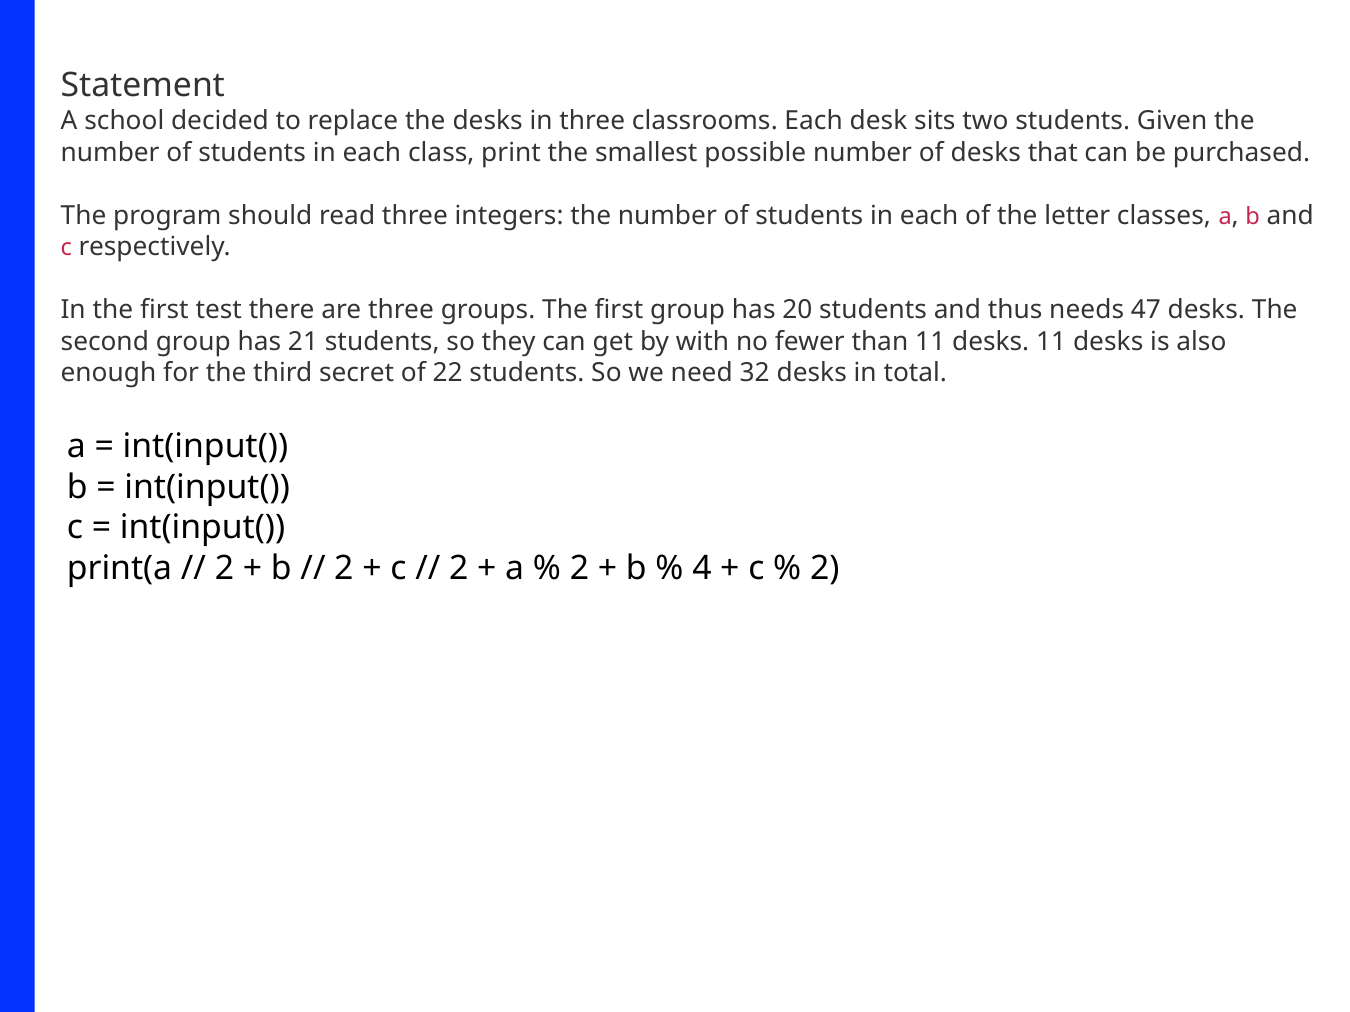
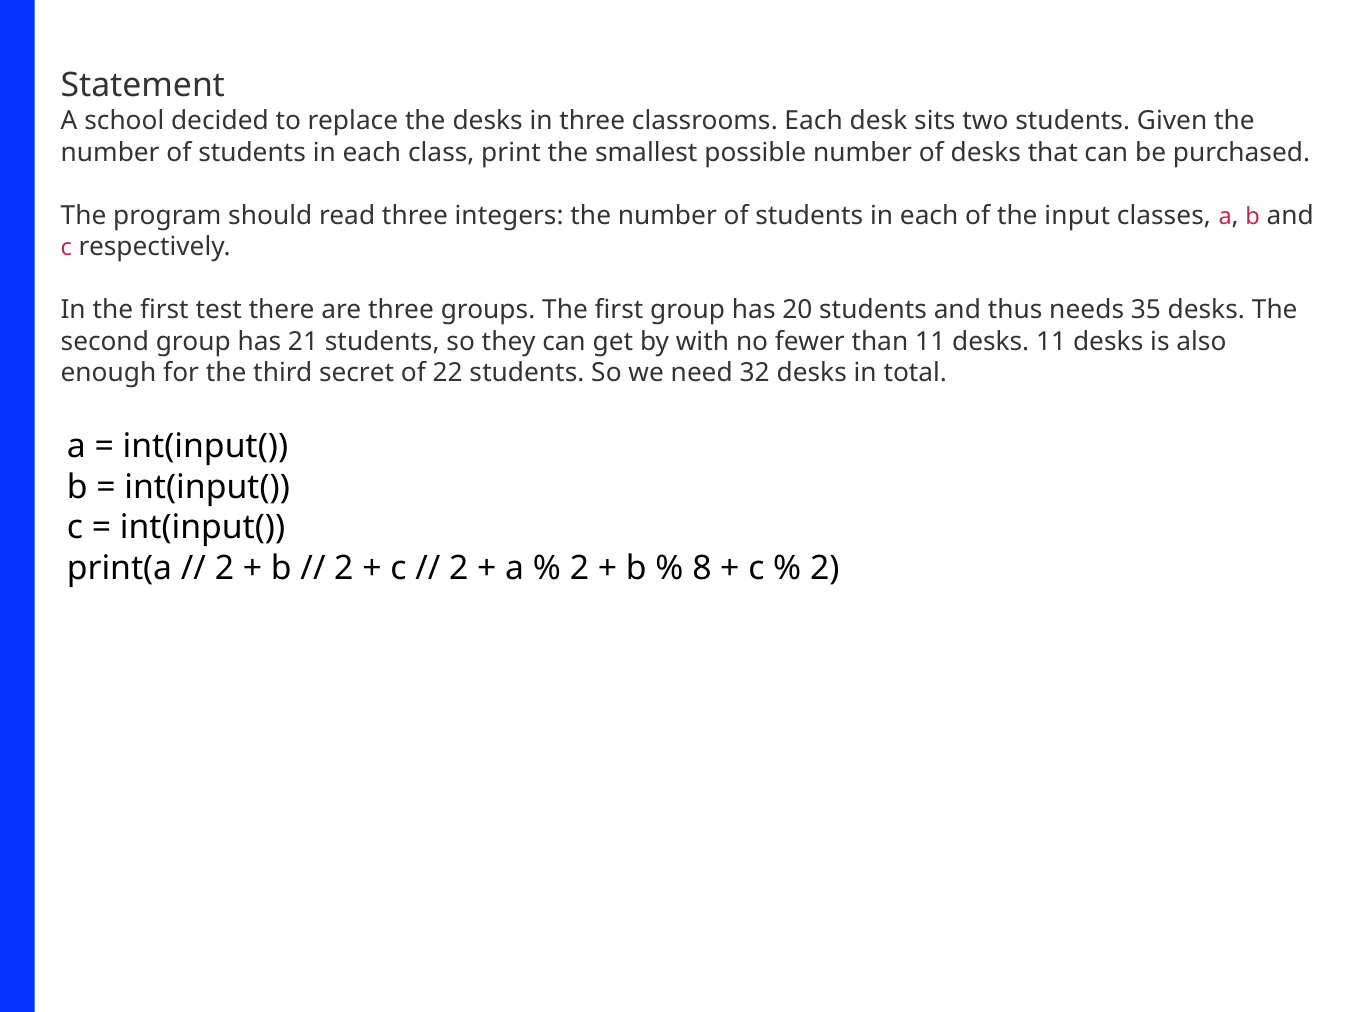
letter: letter -> input (1077, 216)
47: 47 -> 35 (1146, 310)
4: 4 -> 8 (702, 568)
